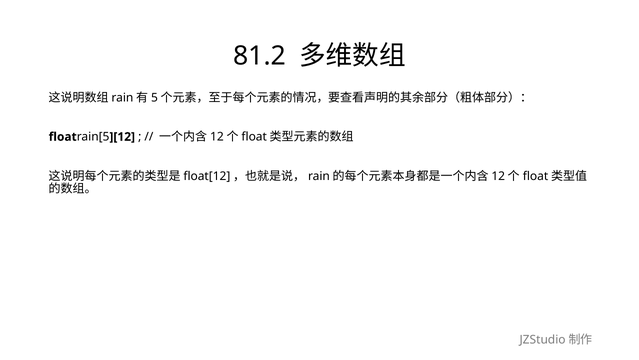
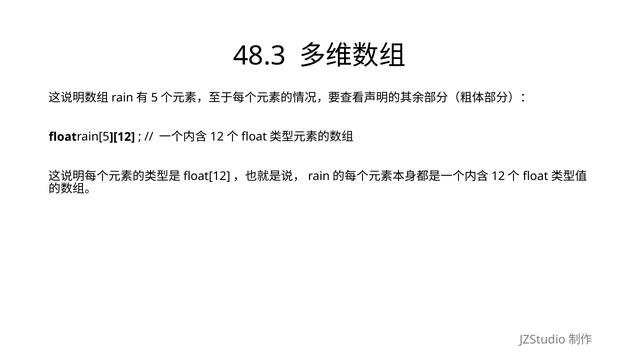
81.2: 81.2 -> 48.3 (260, 56)
